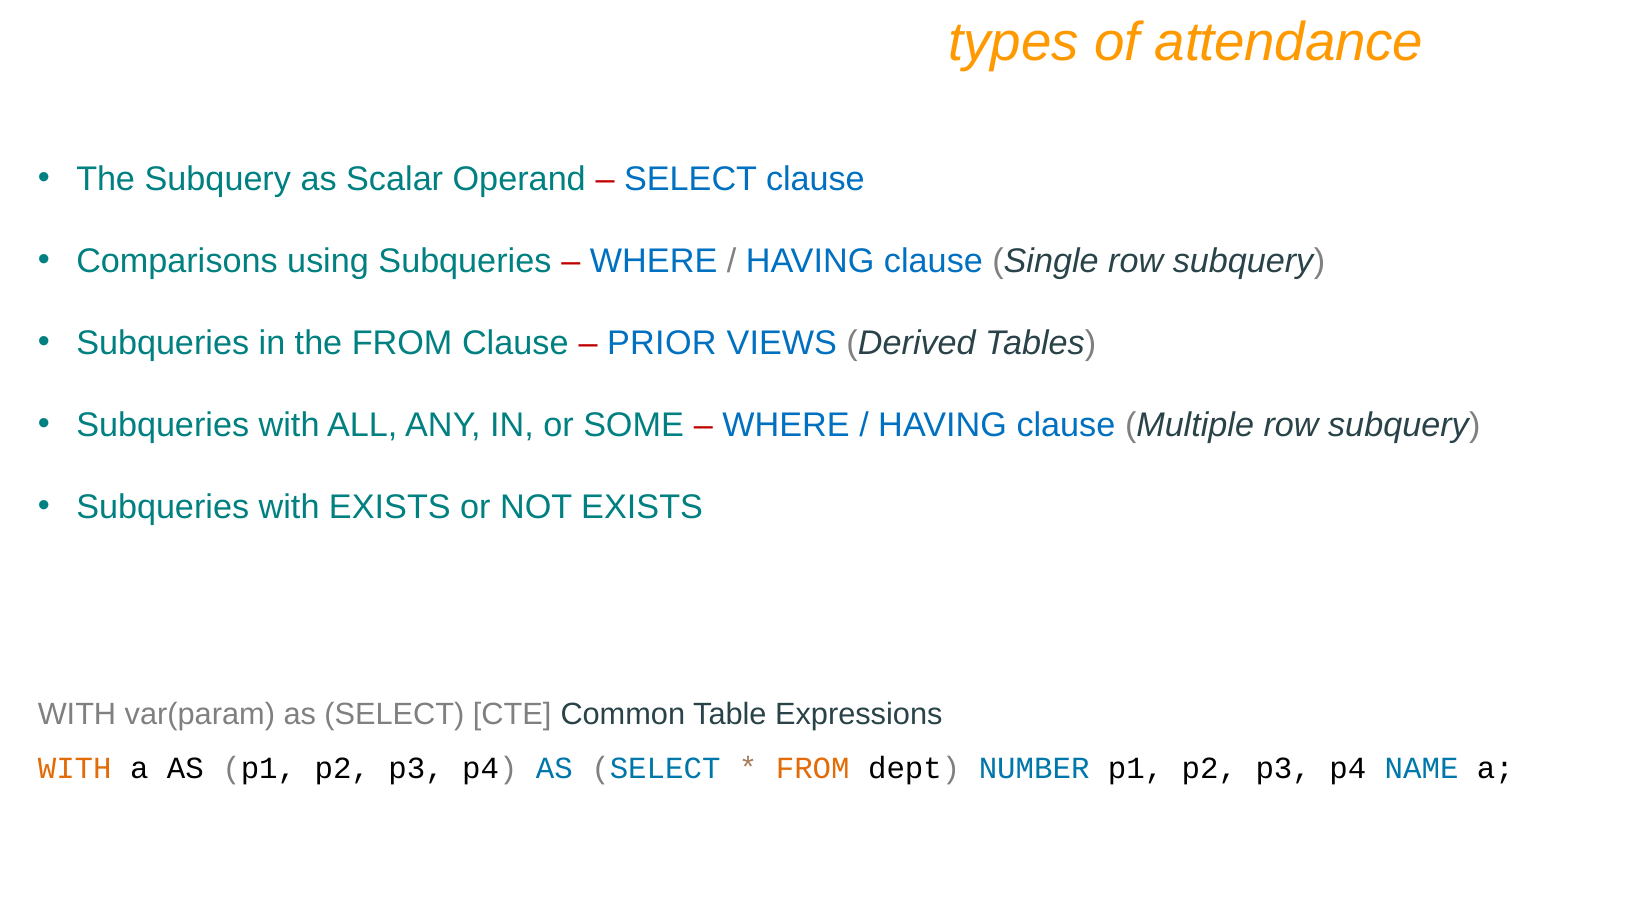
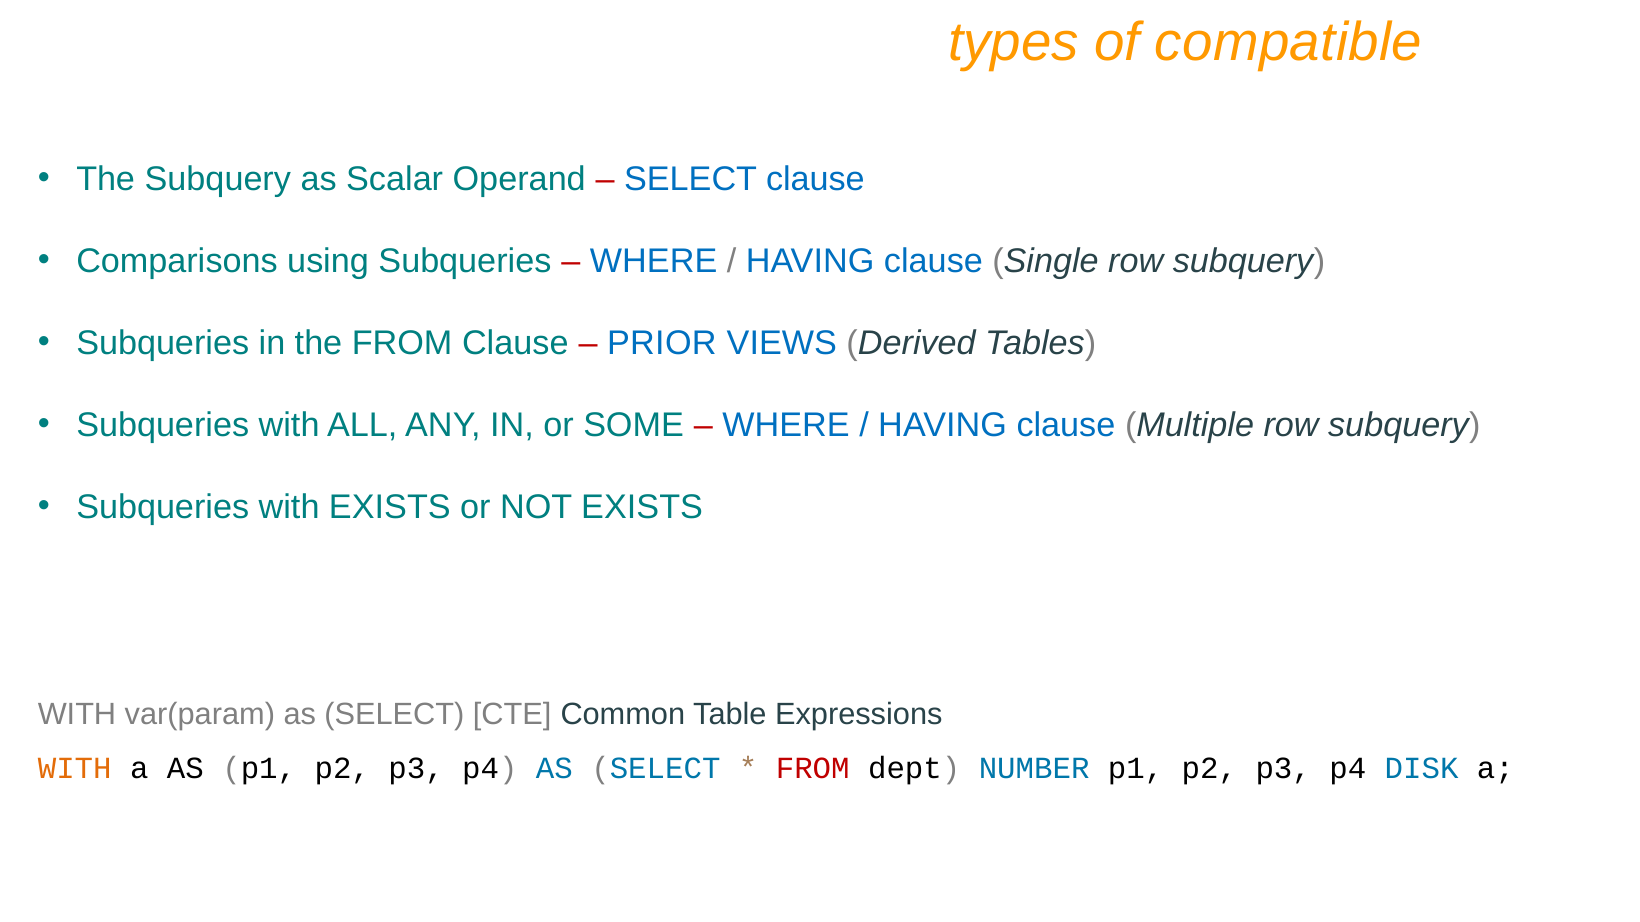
attendance: attendance -> compatible (1288, 43)
FROM colour: orange -> red (813, 768)
NAME: NAME -> DISK (1422, 768)
